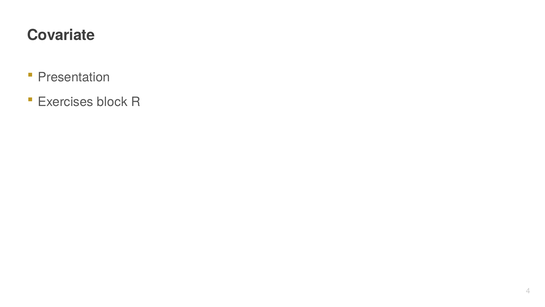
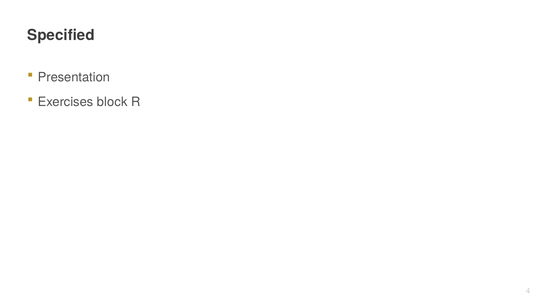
Covariate: Covariate -> Specified (61, 35)
